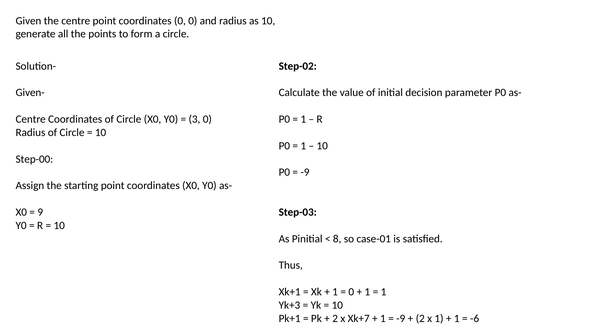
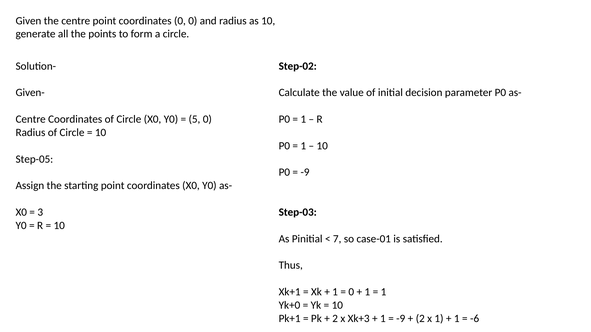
3: 3 -> 5 (194, 119)
Step-00: Step-00 -> Step-05 (34, 159)
9: 9 -> 3 (40, 212)
8: 8 -> 7 (337, 239)
Yk+3: Yk+3 -> Yk+0 (289, 305)
Xk+7: Xk+7 -> Xk+3 (359, 319)
